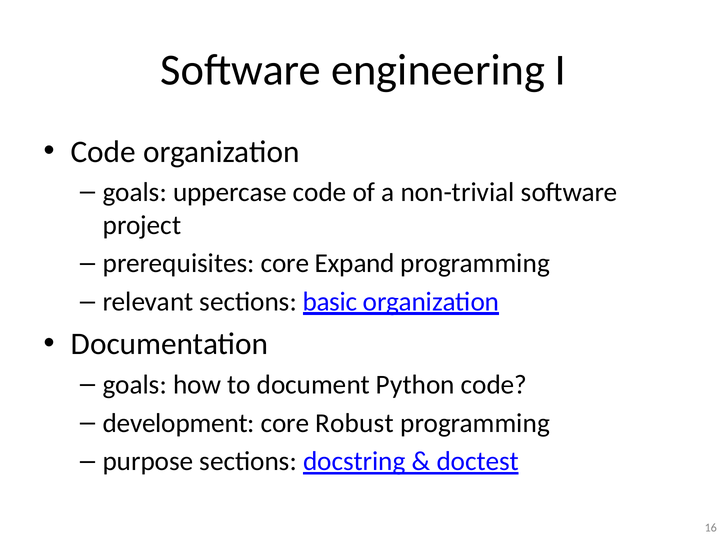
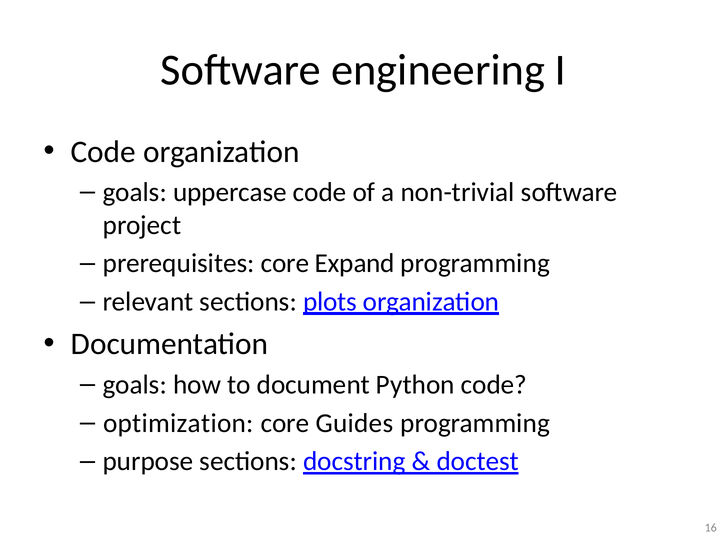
basic: basic -> plots (330, 302)
development: development -> optimization (178, 423)
Robust: Robust -> Guides (355, 423)
